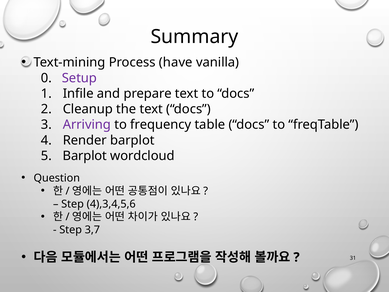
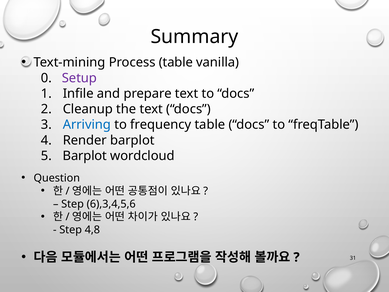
Process have: have -> table (176, 62)
Arriving colour: purple -> blue (87, 125)
4),3,4,5,6: 4),3,4,5,6 -> 6),3,4,5,6 (111, 204)
3,7: 3,7 -> 4,8 (92, 230)
